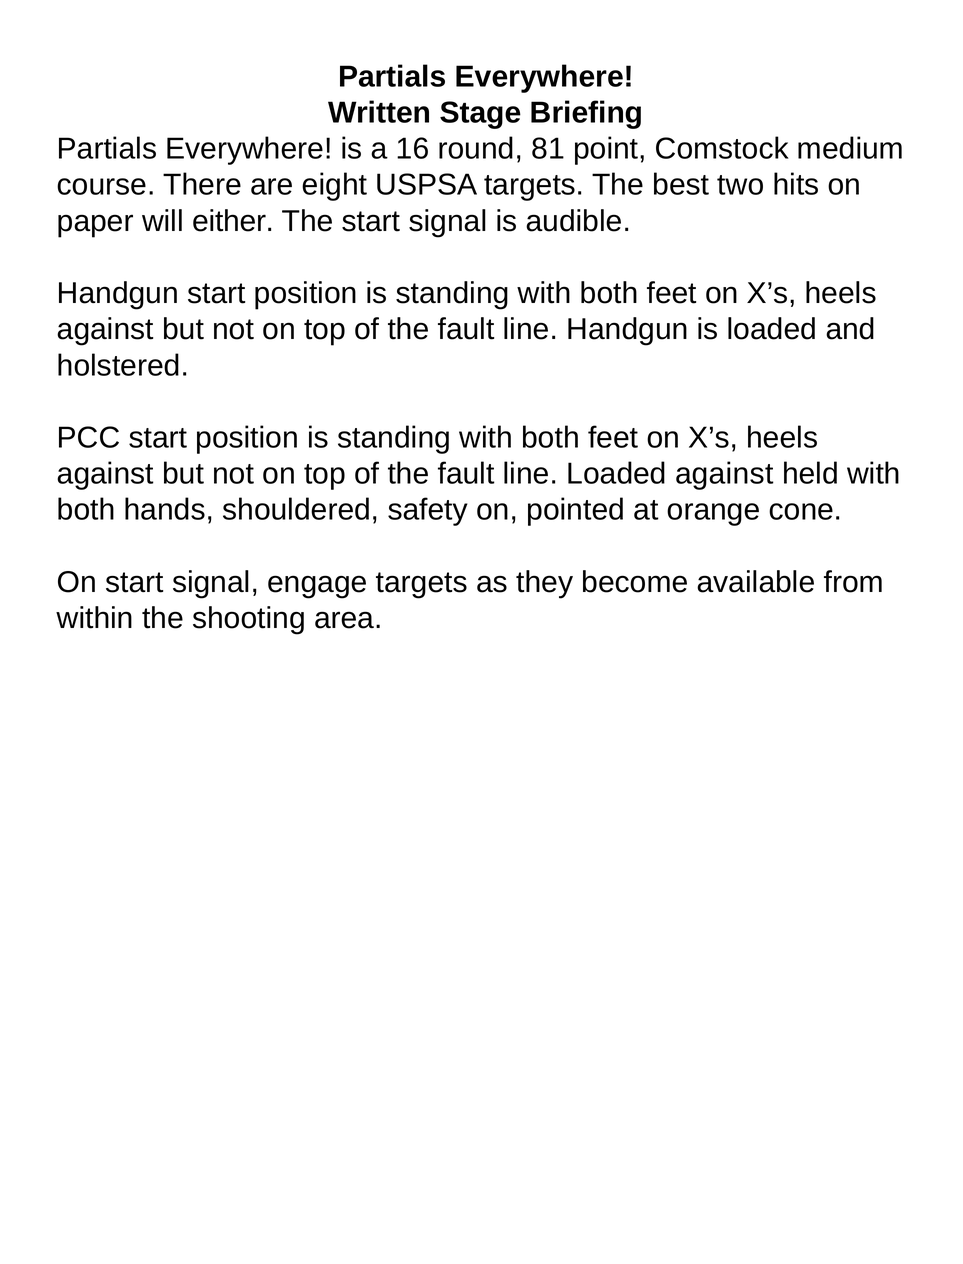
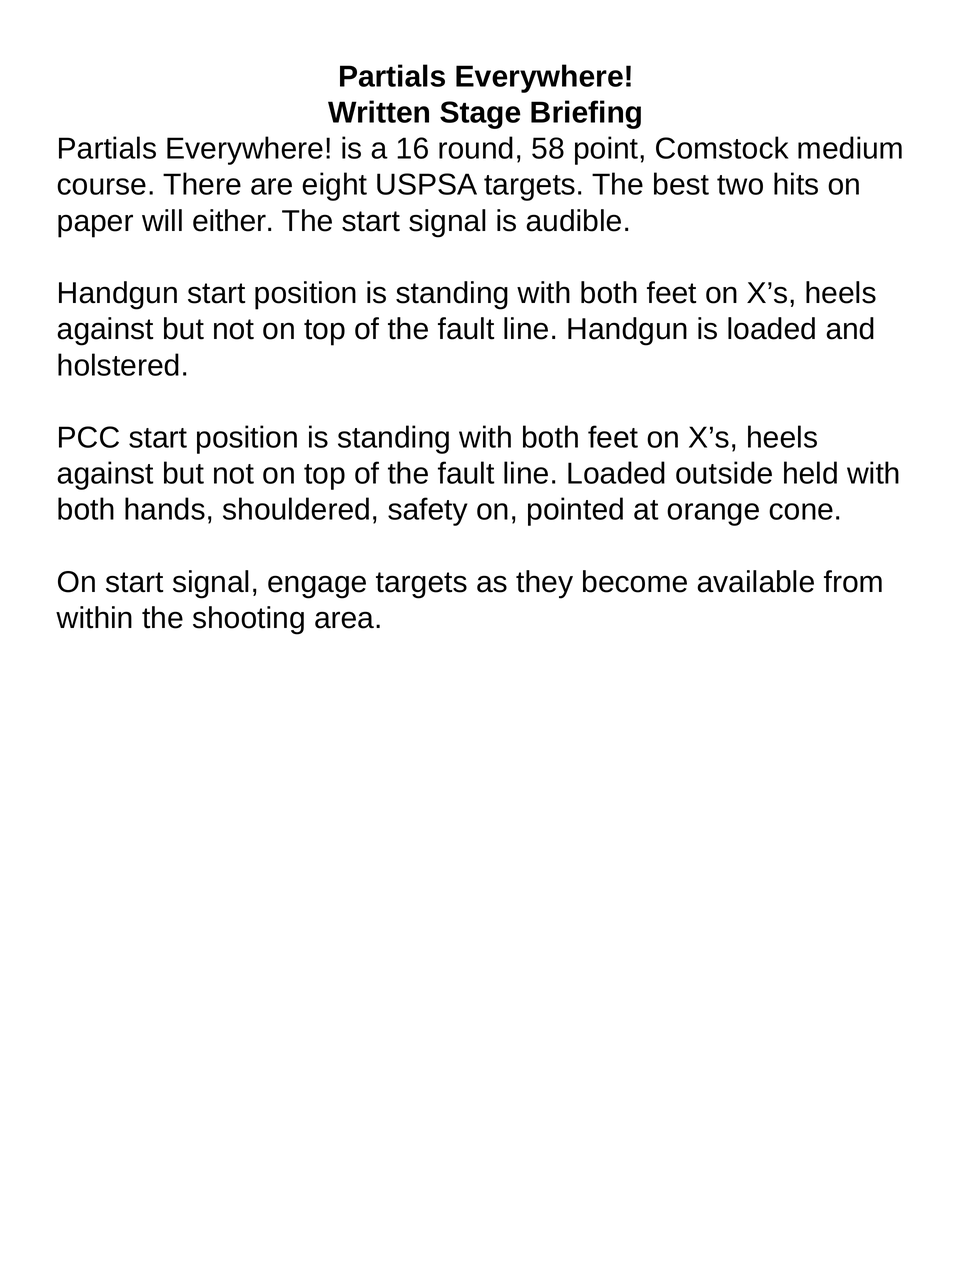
81: 81 -> 58 (548, 149)
Loaded against: against -> outside (724, 474)
